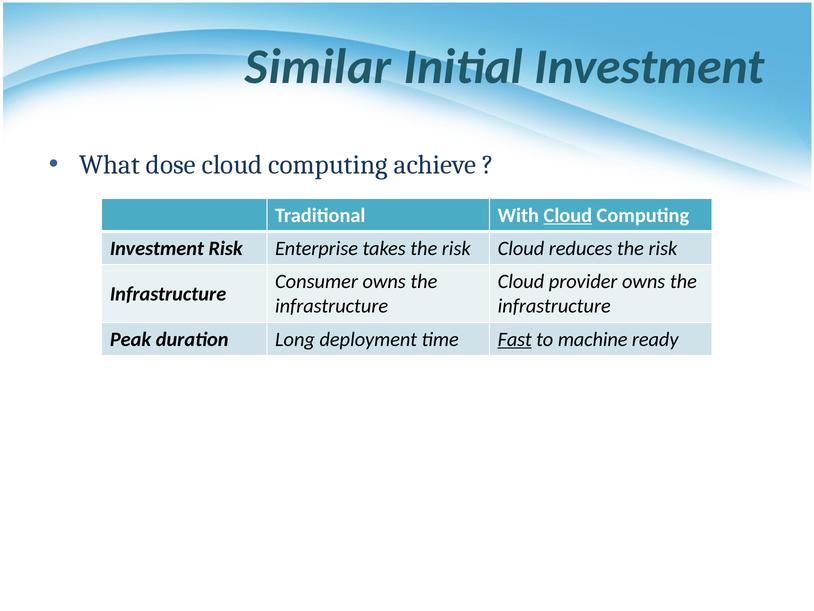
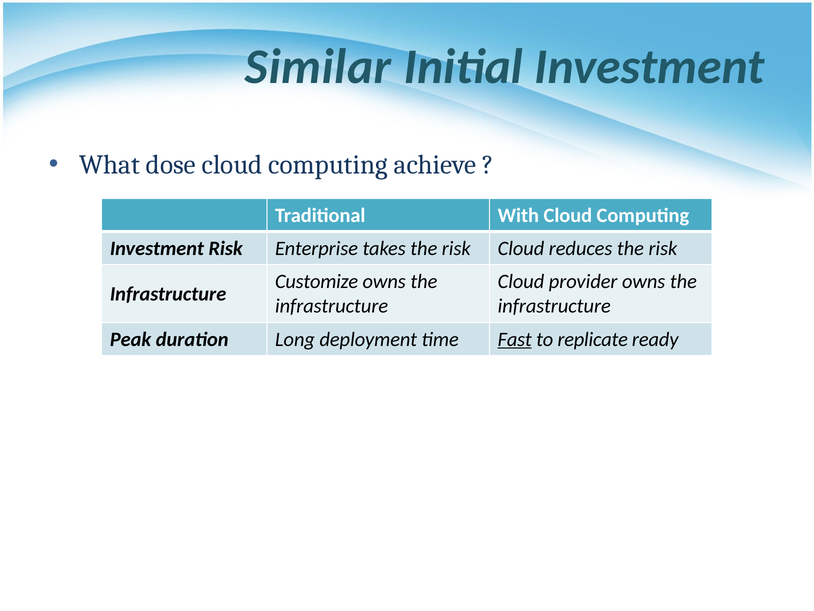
Cloud underline: present -> none (568, 215)
Consumer: Consumer -> Customize (317, 281)
machine: machine -> replicate (593, 339)
